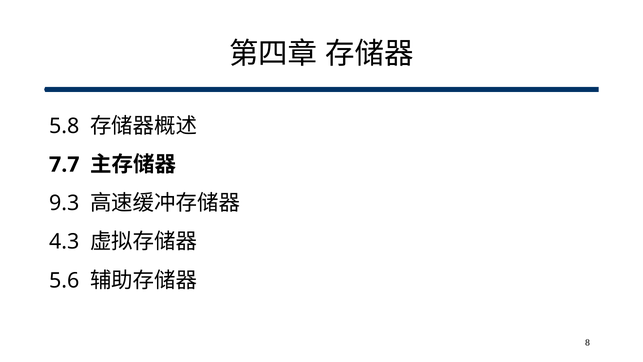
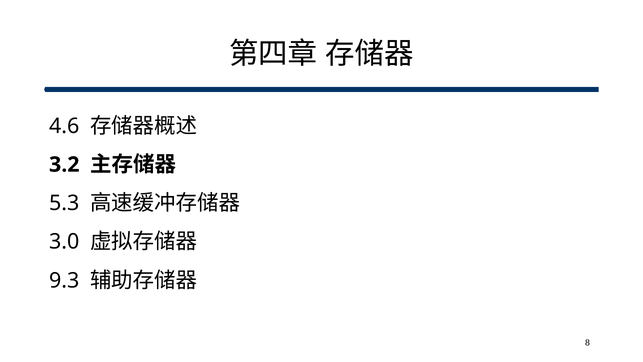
5.8: 5.8 -> 4.6 (64, 126)
7.7: 7.7 -> 3.2 (64, 164)
9.3: 9.3 -> 5.3 (64, 203)
4.3: 4.3 -> 3.0 (64, 242)
5.6: 5.6 -> 9.3 (64, 280)
